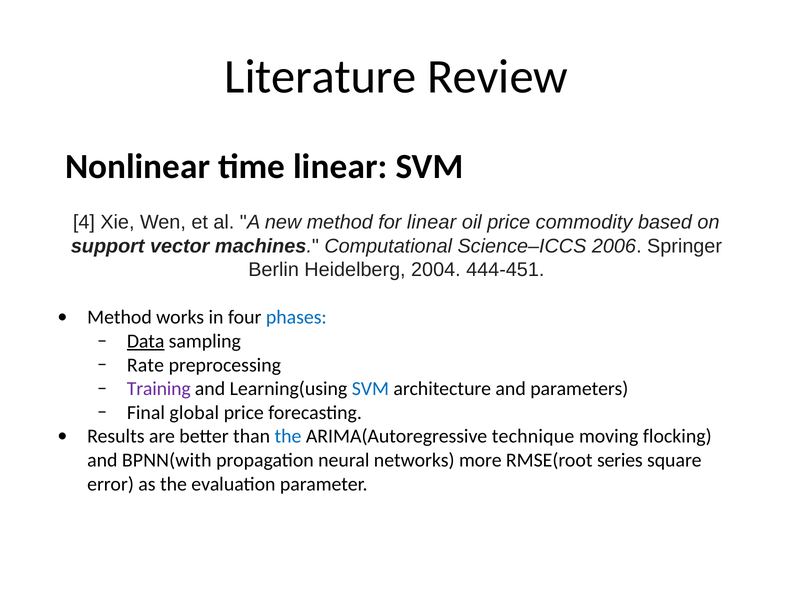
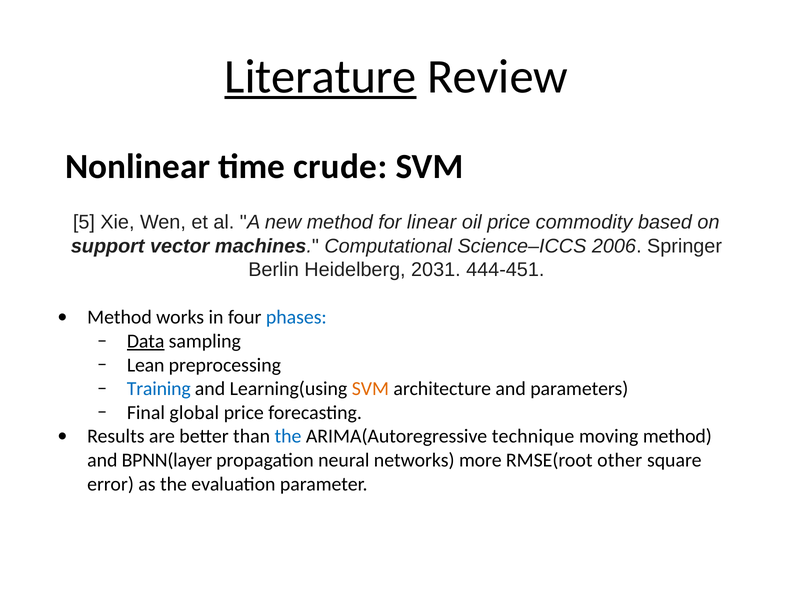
Literature underline: none -> present (320, 77)
time linear: linear -> crude (340, 166)
4: 4 -> 5 (84, 222)
2004: 2004 -> 2031 (436, 270)
Rate: Rate -> Lean (146, 365)
Training colour: purple -> blue (159, 389)
SVM colour: blue -> orange (370, 389)
moving flocking: flocking -> method (677, 436)
BPNN(with: BPNN(with -> BPNN(layer (167, 460)
series: series -> other (620, 460)
